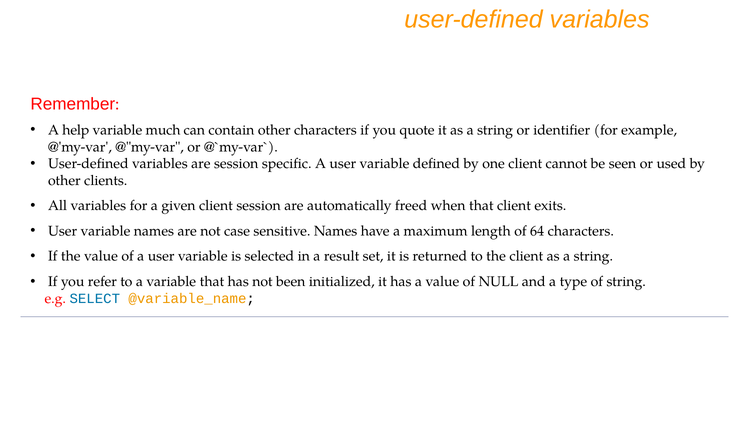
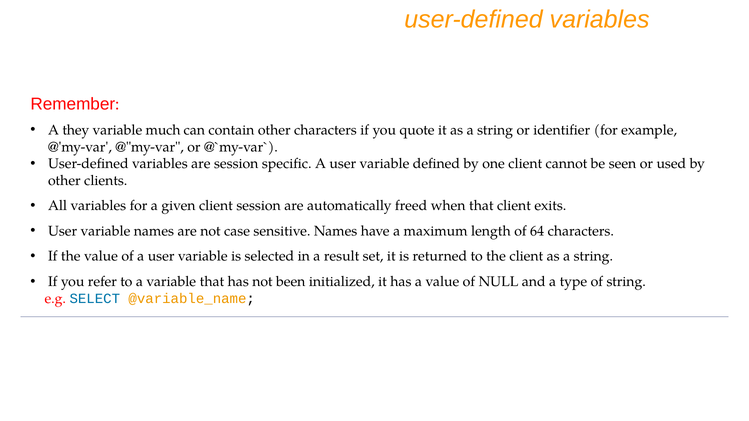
help: help -> they (76, 130)
